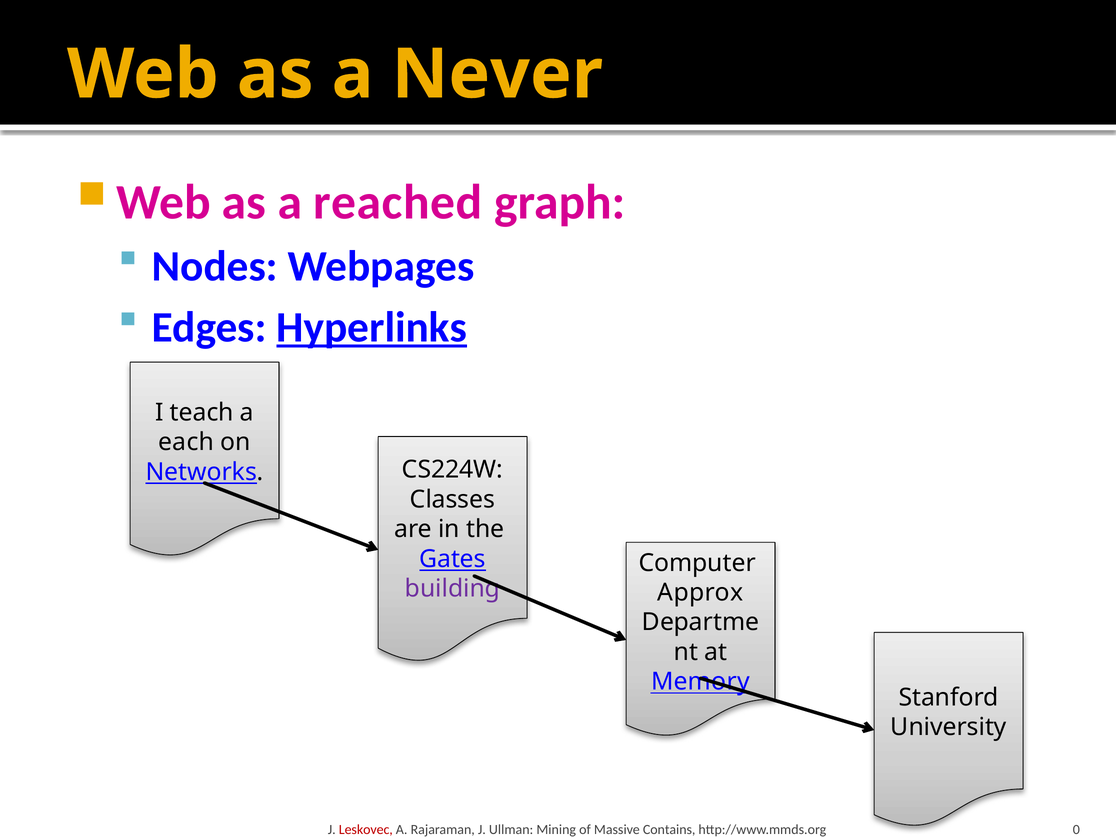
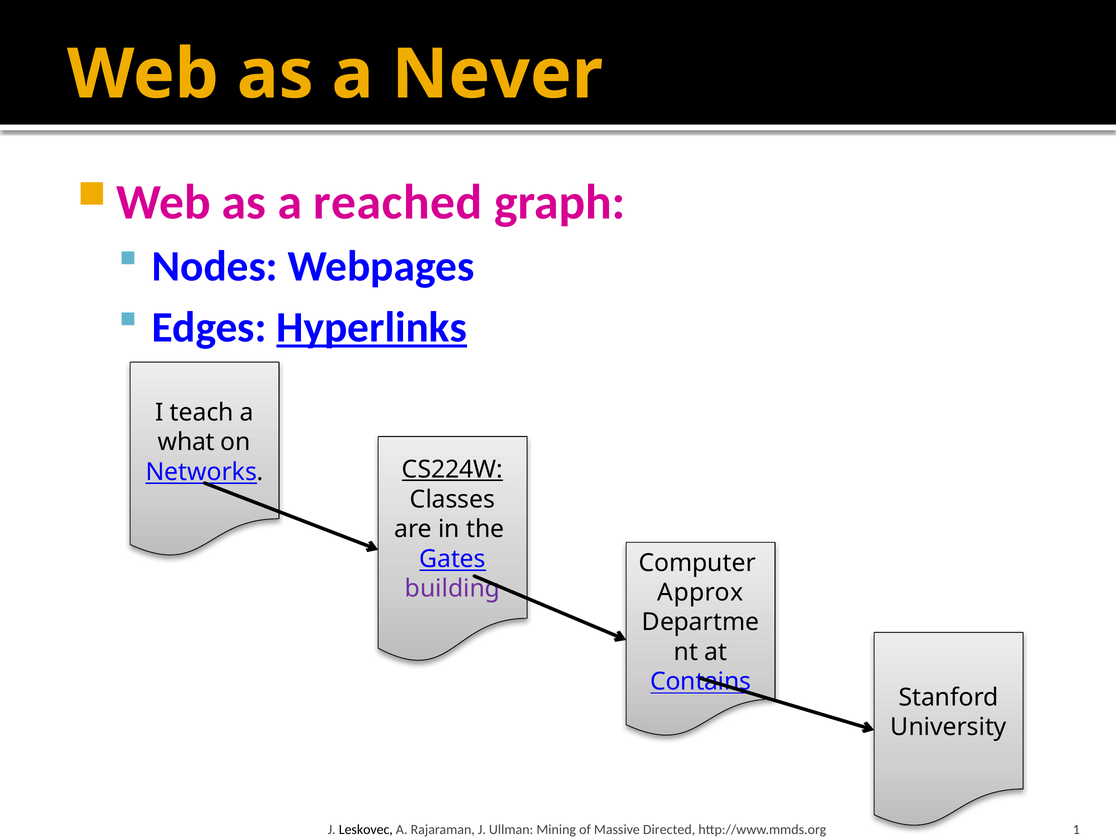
each: each -> what (186, 442)
CS224W underline: none -> present (453, 470)
Memory: Memory -> Contains (701, 682)
Leskovec colour: red -> black (366, 830)
Contains: Contains -> Directed (669, 830)
0: 0 -> 1 (1076, 829)
